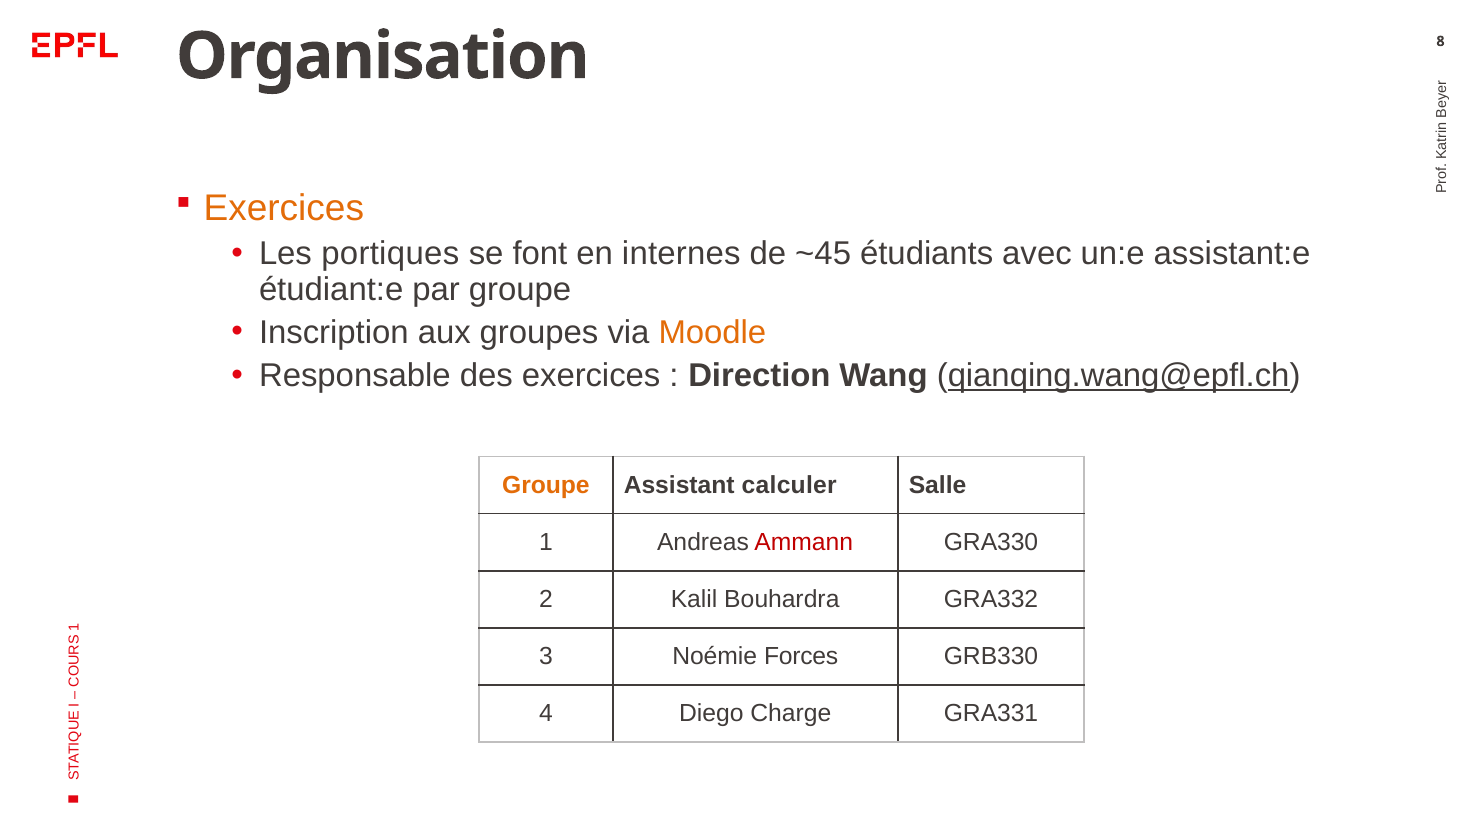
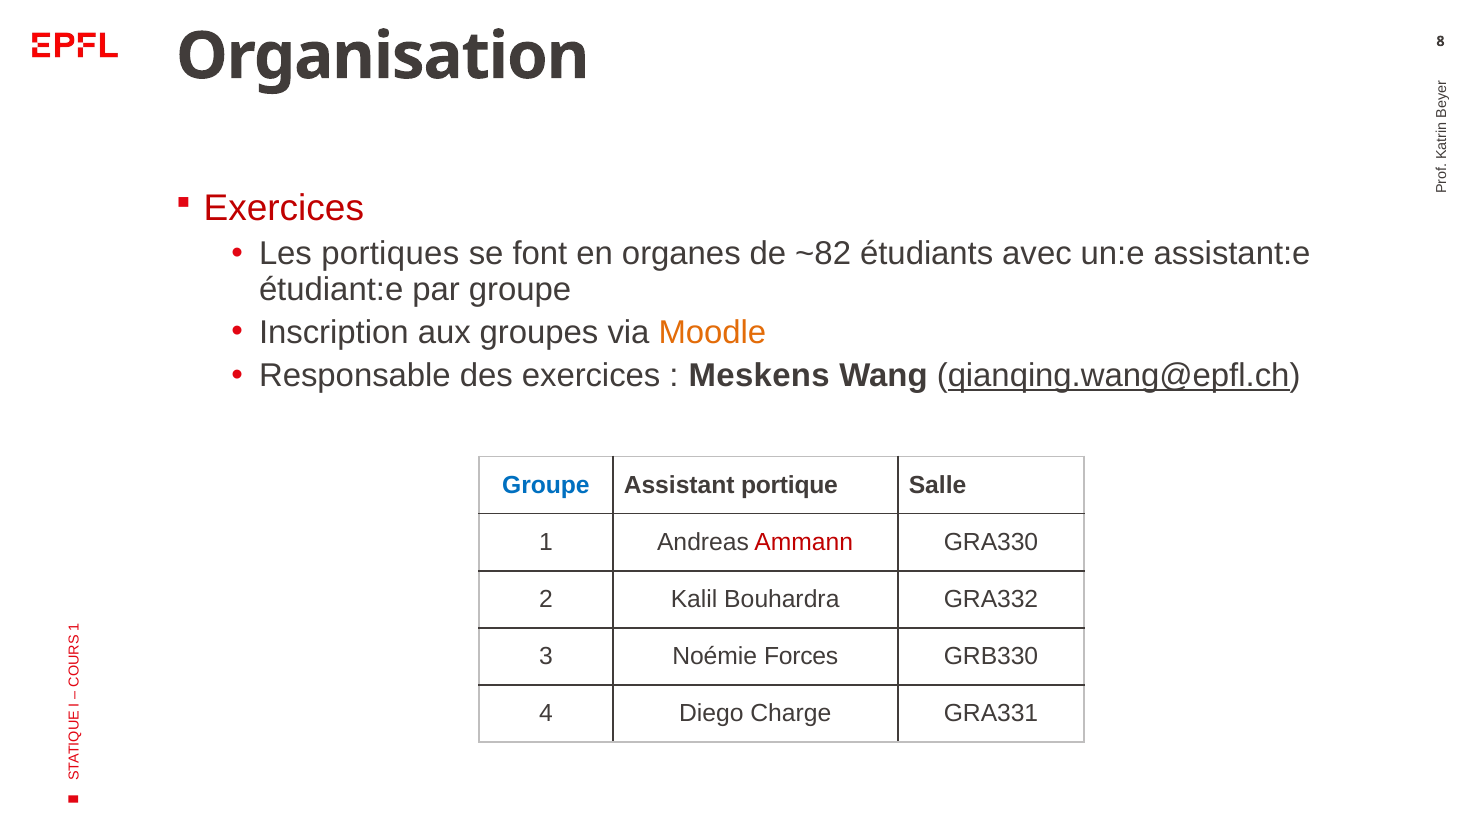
Exercices colour: orange -> red (284, 208)
internes: internes -> organes (681, 254)
~45: ~45 -> ~82 (823, 254)
Direction: Direction -> Meskens (759, 376)
Groupe colour: orange -> blue (546, 485)
calculer: calculer -> portique (789, 485)
